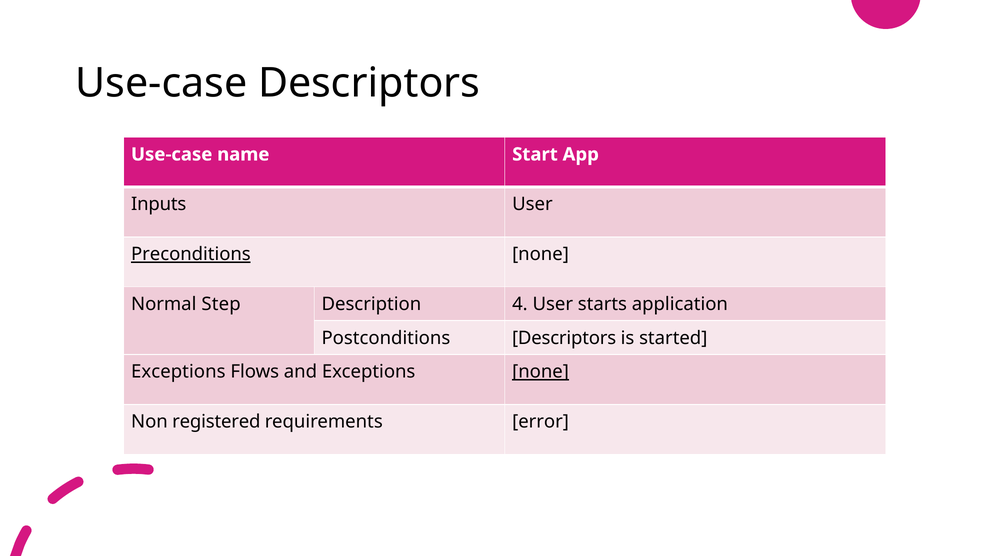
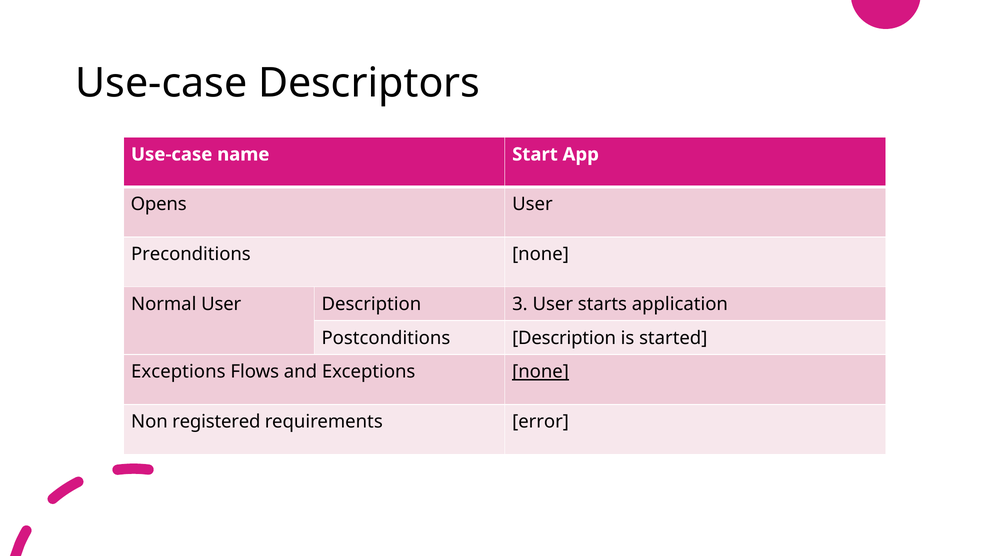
Inputs: Inputs -> Opens (159, 204)
Preconditions underline: present -> none (191, 254)
Normal Step: Step -> User (221, 304)
4: 4 -> 3 (520, 304)
Postconditions Descriptors: Descriptors -> Description (564, 338)
